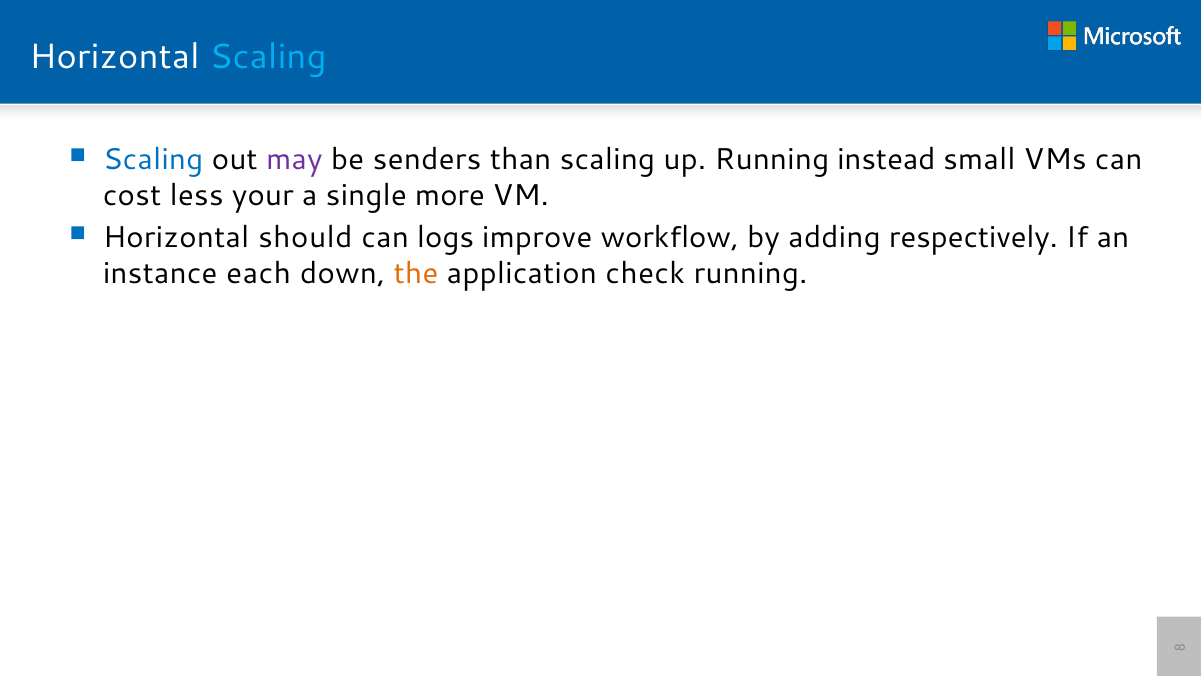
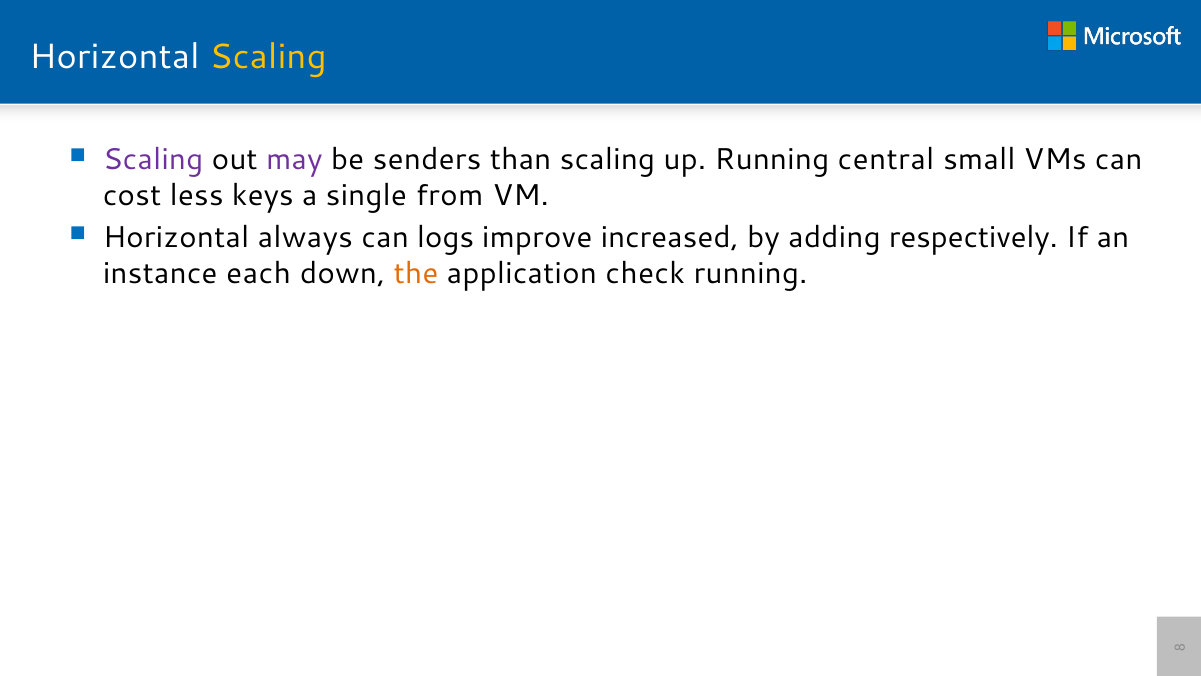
Scaling colour: light blue -> yellow (268, 56)
Scaling colour: blue -> purple (153, 160)
instead: instead -> central (886, 160)
your: your -> keys (263, 196)
more: more -> from (450, 196)
should: should -> always (305, 238)
workflow: workflow -> increased (670, 238)
